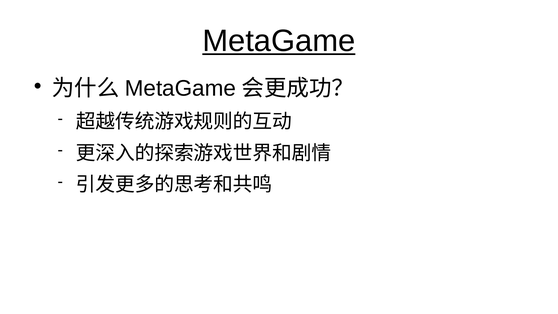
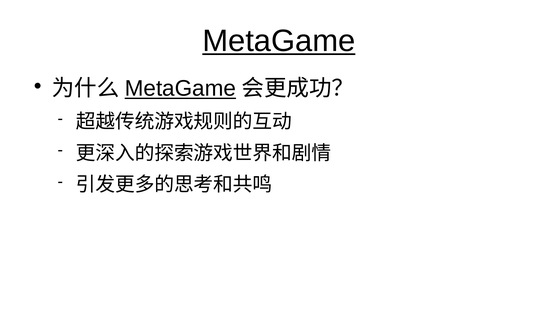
MetaGame underline: none -> present (180, 89)
